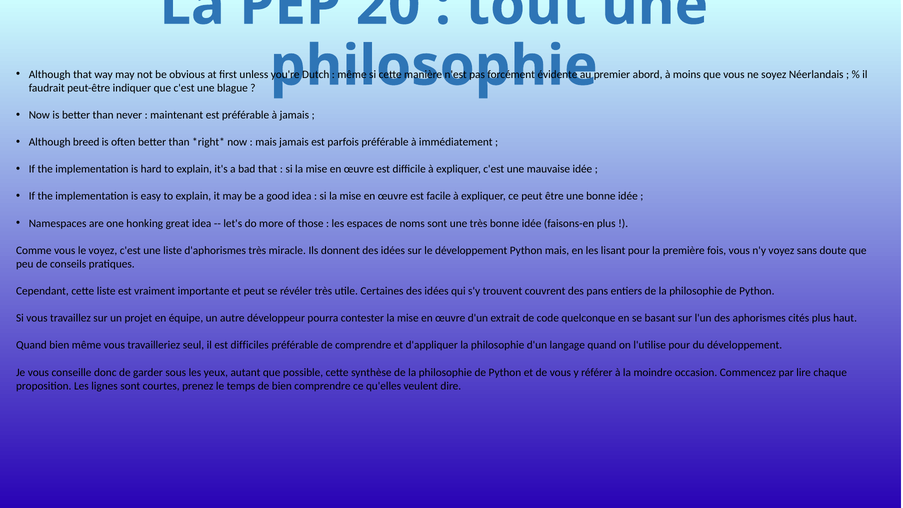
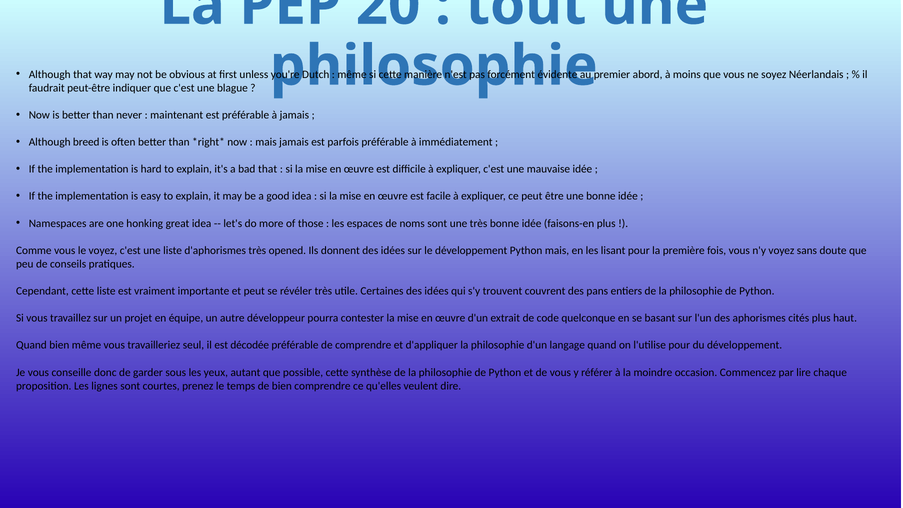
miracle: miracle -> opened (287, 250)
difficiles: difficiles -> décodée (250, 345)
